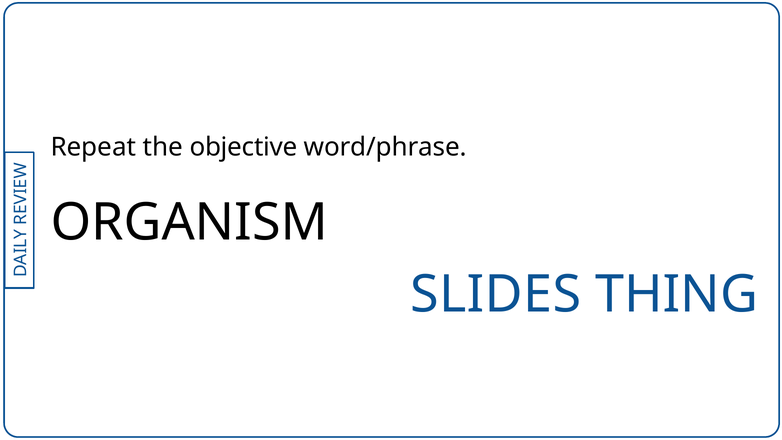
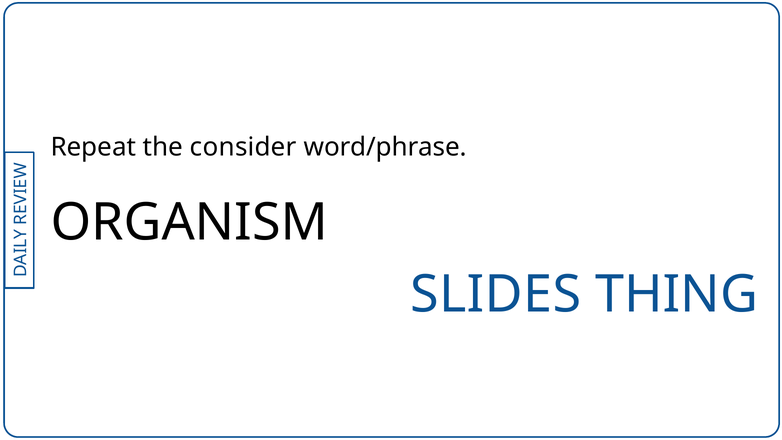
objective: objective -> consider (243, 147)
